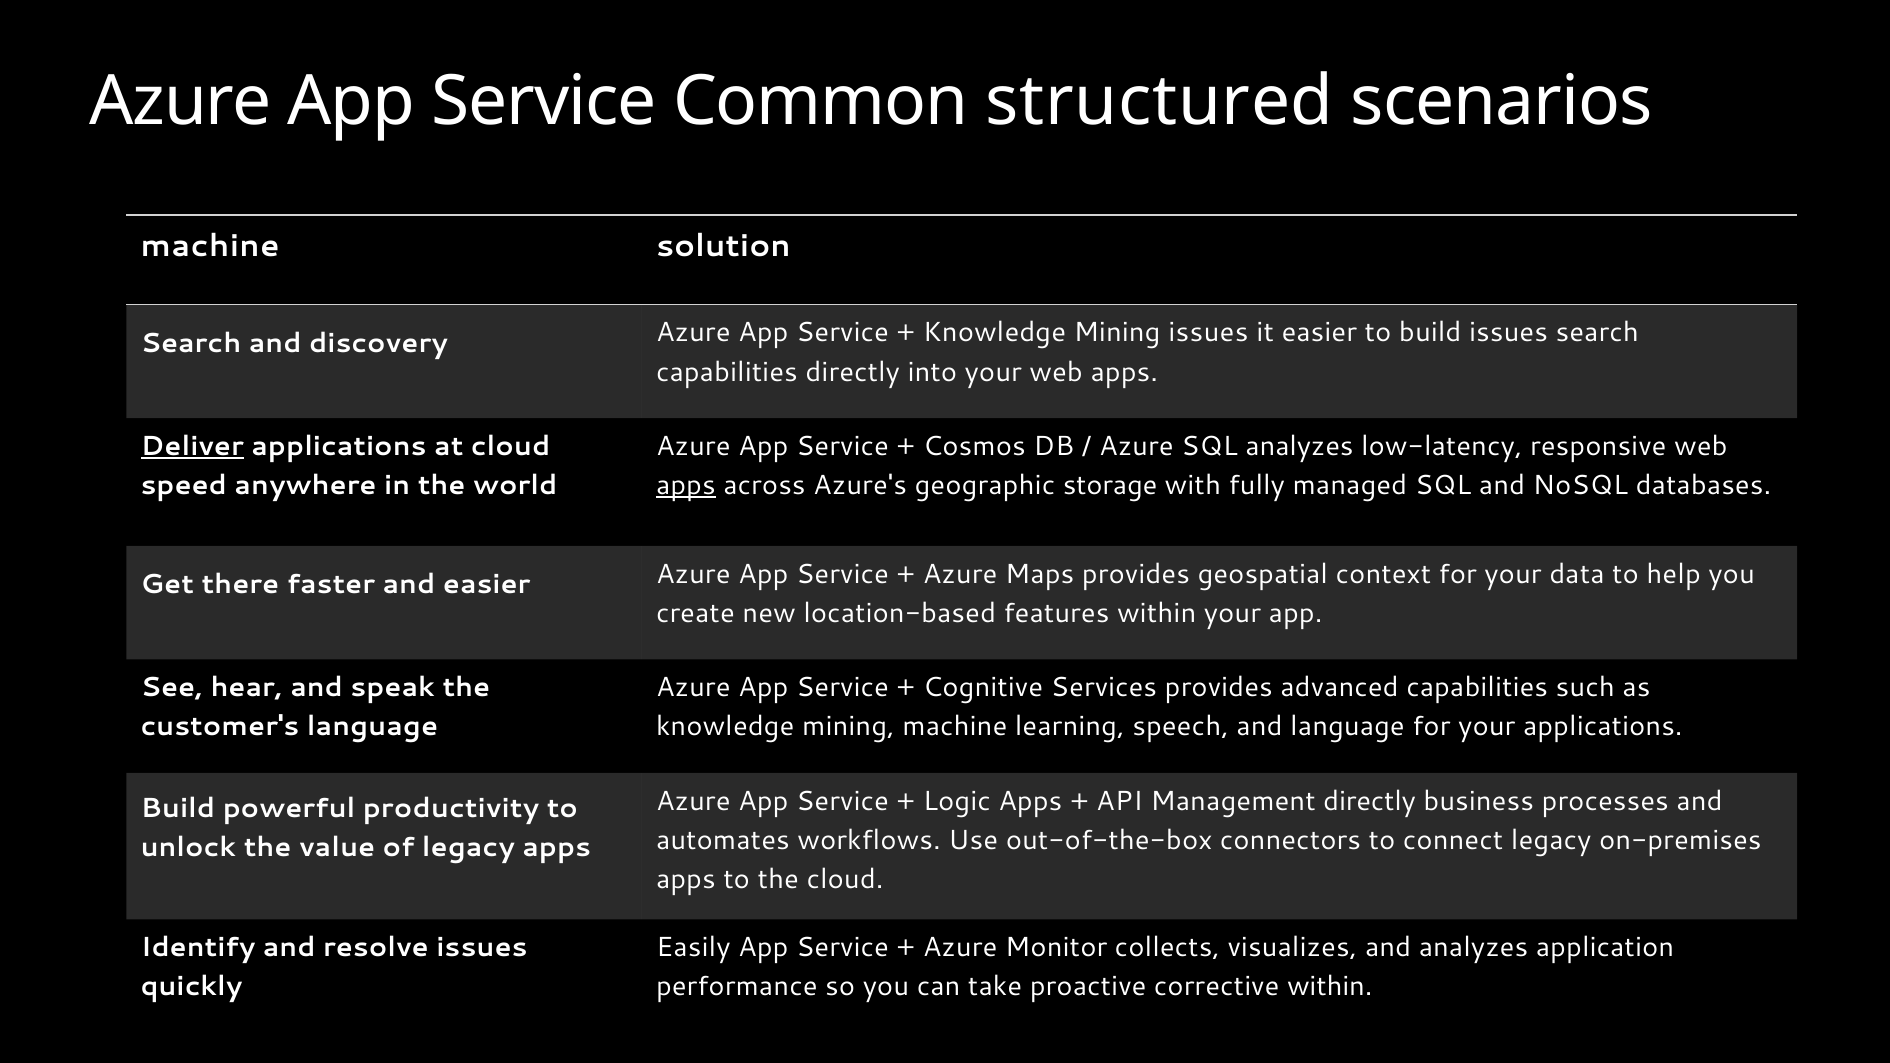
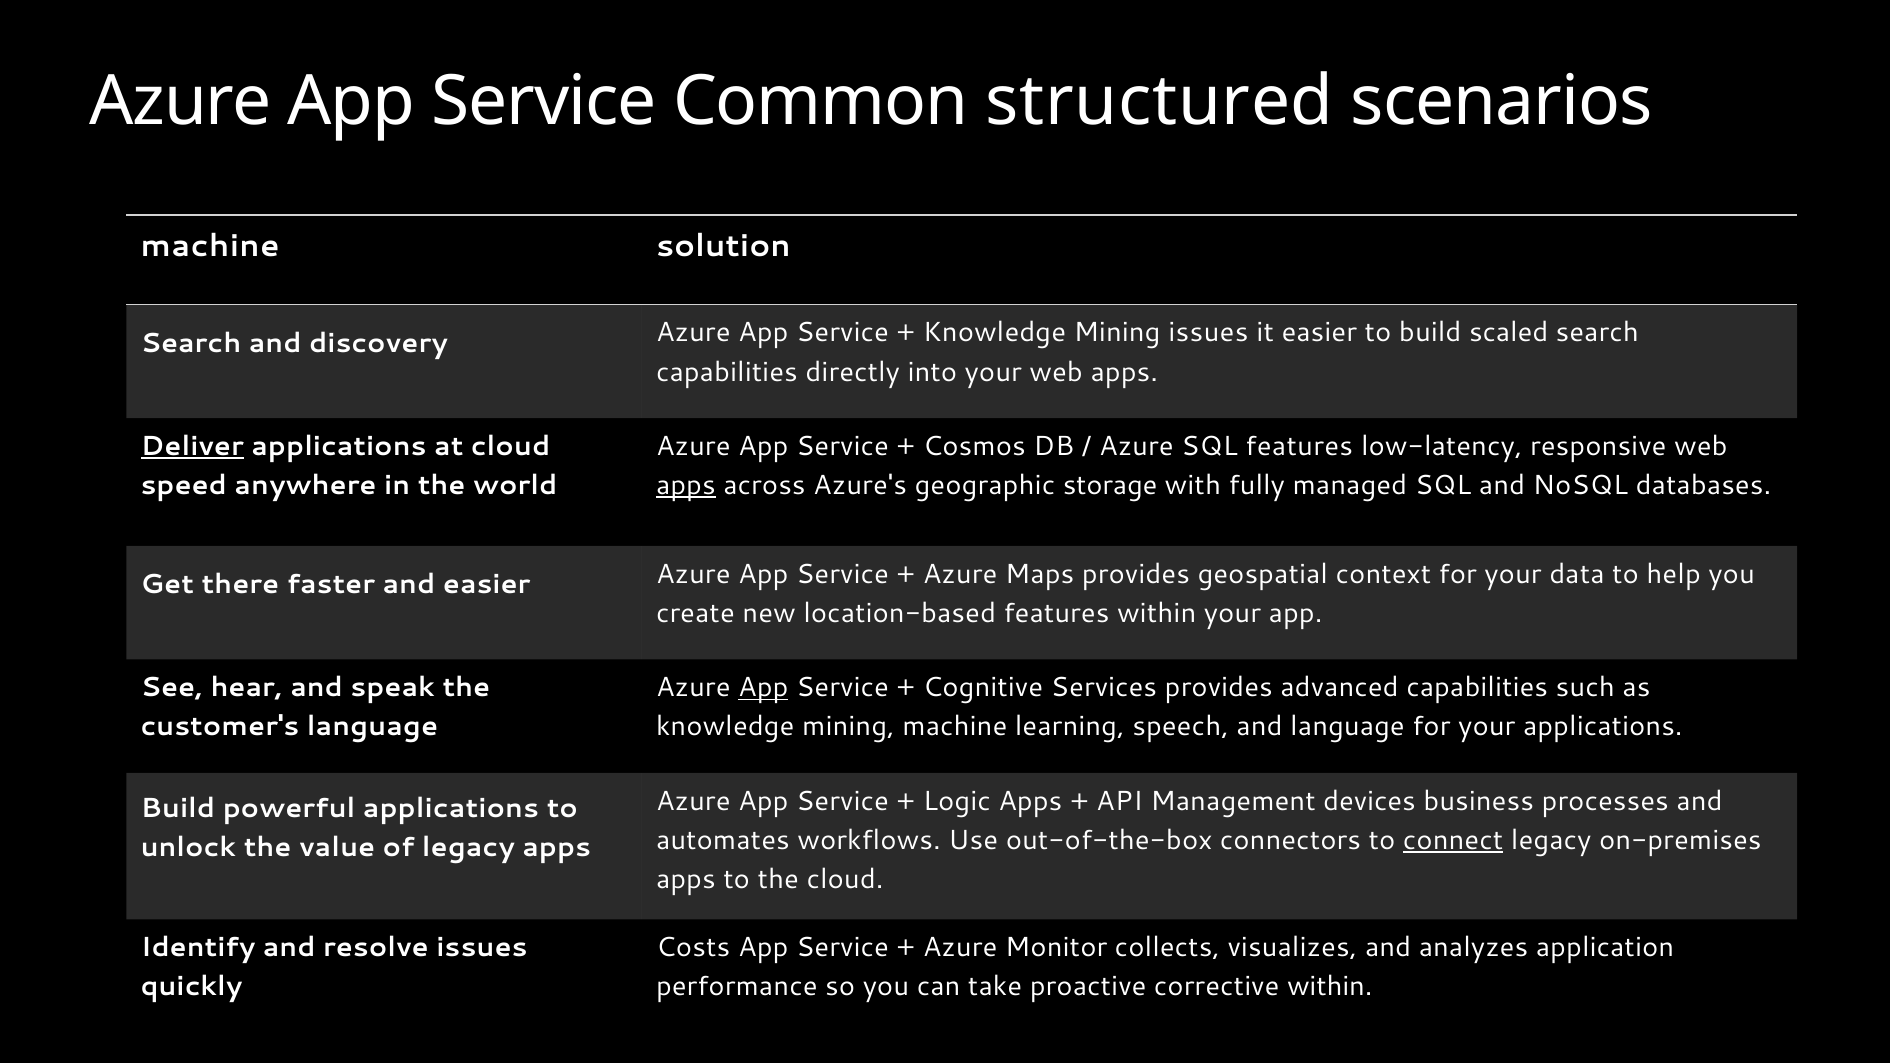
build issues: issues -> scaled (1509, 333)
SQL analyzes: analyzes -> features (1299, 446)
App underline: none -> present (763, 688)
Management directly: directly -> devices (1370, 801)
powerful productivity: productivity -> applications (451, 809)
connect underline: none -> present (1453, 840)
Easily: Easily -> Costs (693, 948)
